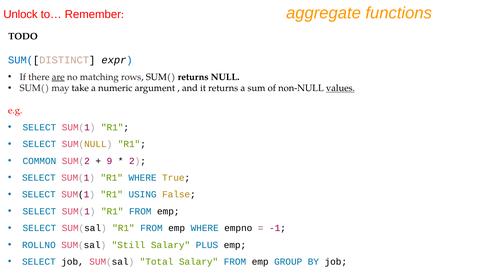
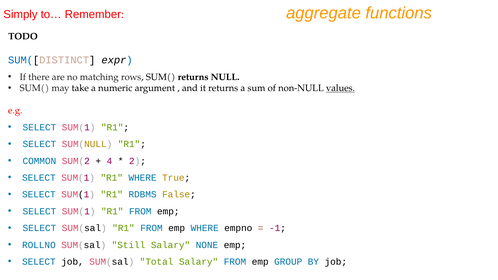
Unlock: Unlock -> Simply (20, 14)
are underline: present -> none (58, 77)
9: 9 -> 4 (109, 161)
USING: USING -> RDBMS (143, 195)
PLUS: PLUS -> NONE (207, 245)
